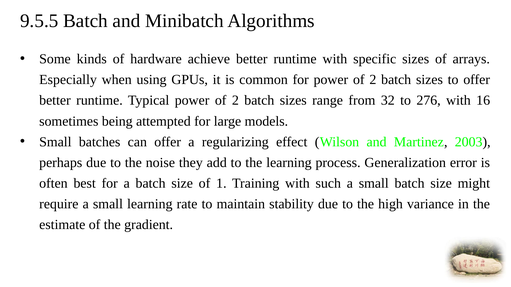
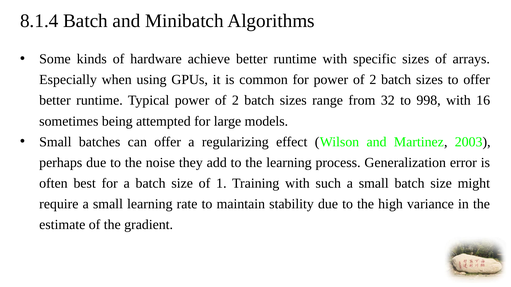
9.5.5: 9.5.5 -> 8.1.4 (39, 21)
276: 276 -> 998 (429, 101)
